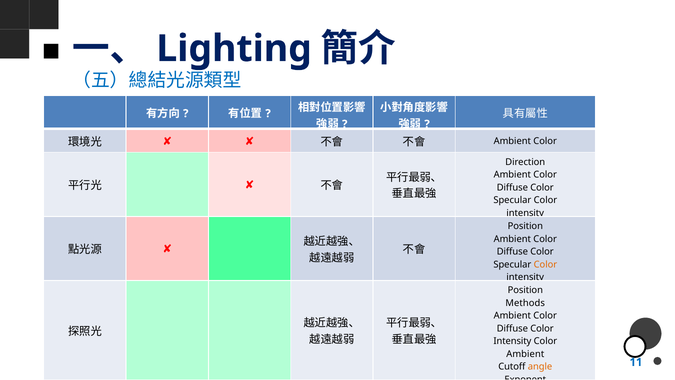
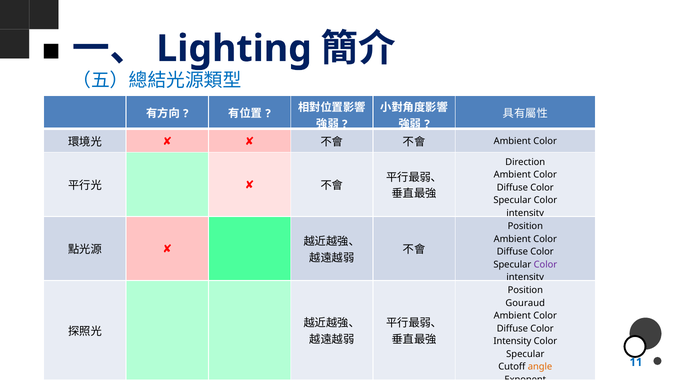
Color colour: orange -> purple (545, 264)
Methods: Methods -> Gouraud (525, 303)
Ambient: Ambient -> Specular (525, 354)
